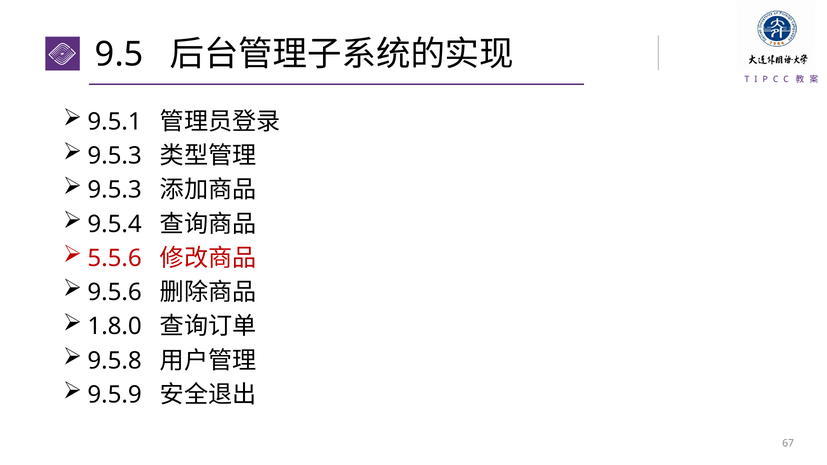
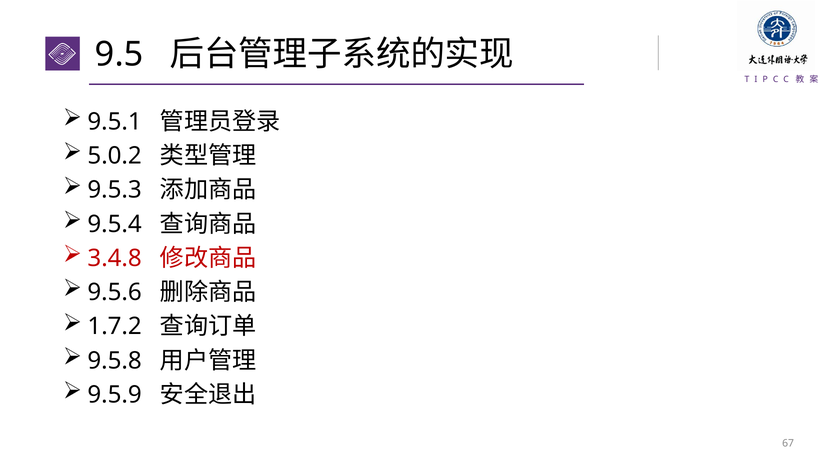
9.5.3: 9.5.3 -> 5.0.2 (115, 156)
5.5.6: 5.5.6 -> 3.4.8 (115, 258)
1.8.0: 1.8.0 -> 1.7.2 (115, 327)
